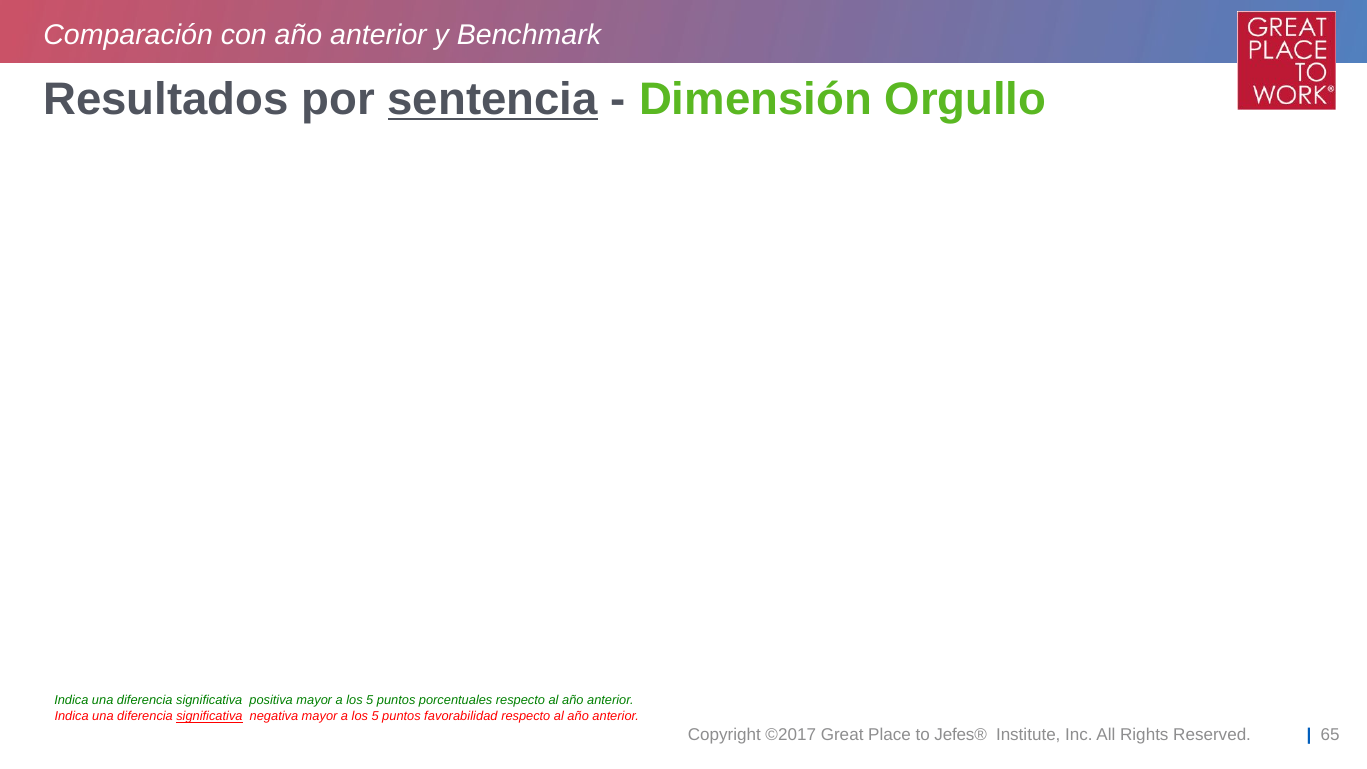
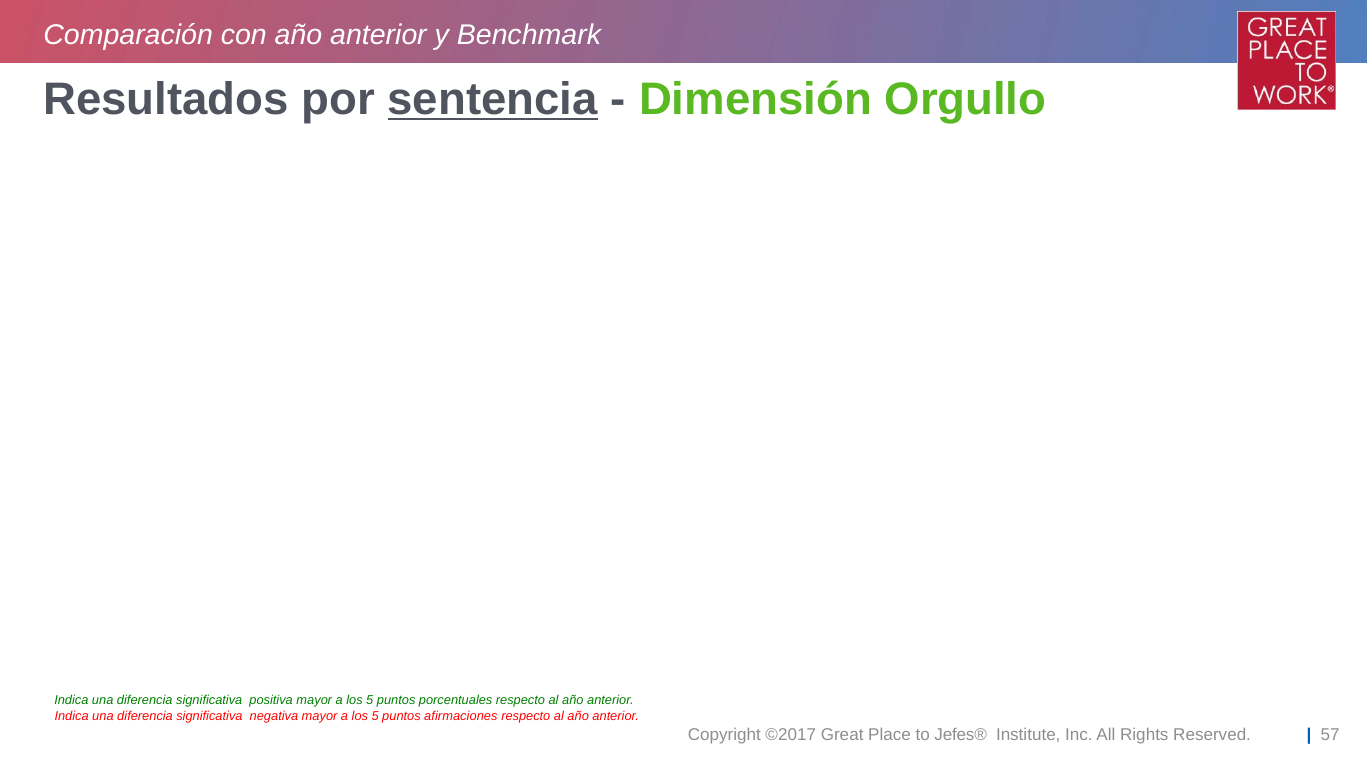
significativa underline: present -> none (209, 716)
favorabilidad: favorabilidad -> afirmaciones (461, 716)
65: 65 -> 57 (1330, 734)
